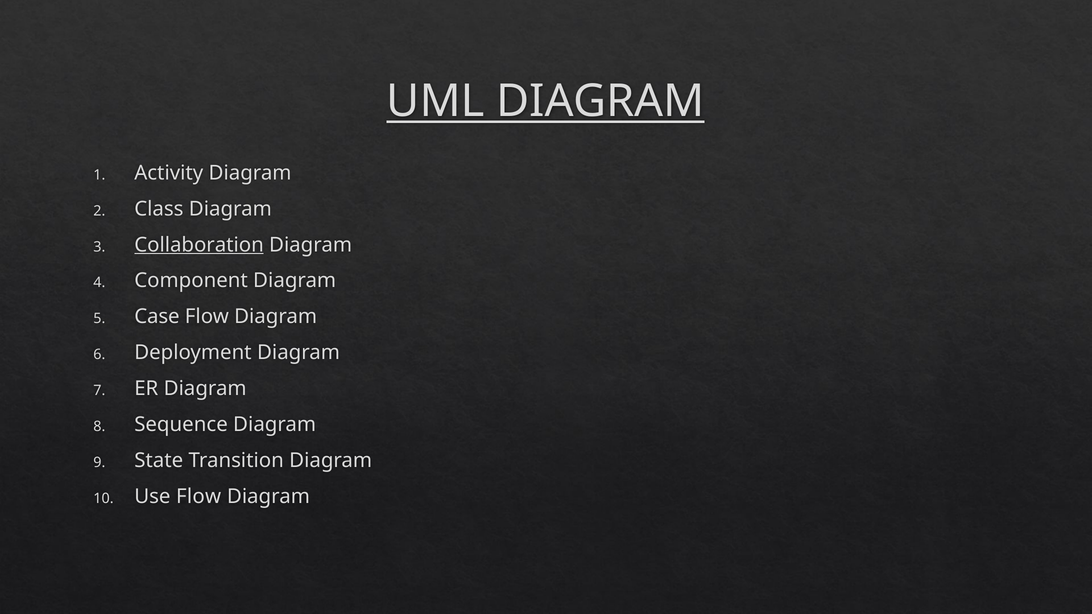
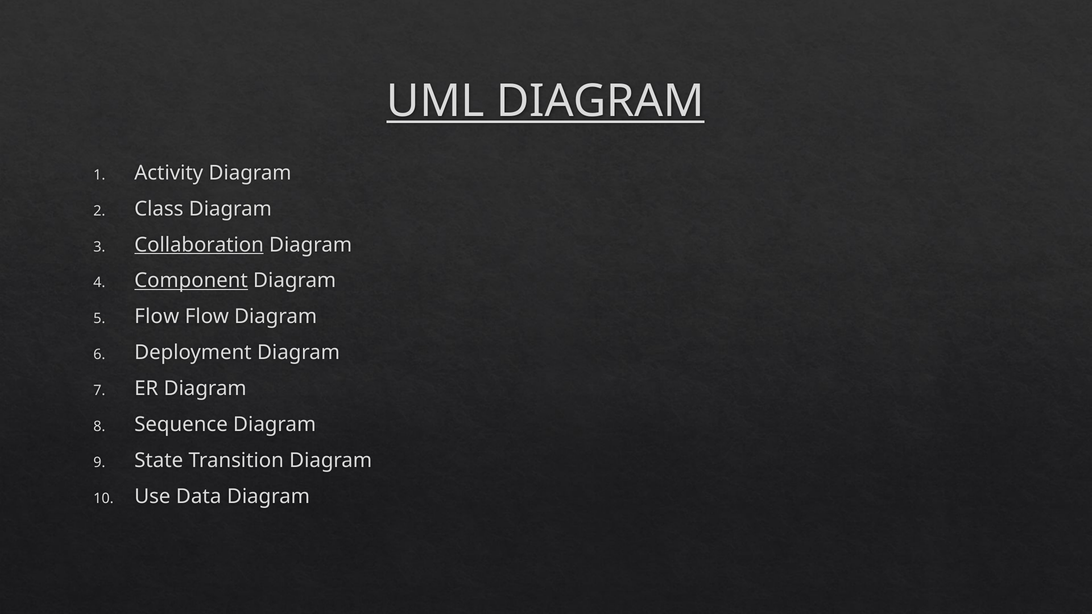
Component underline: none -> present (191, 281)
Case: Case -> Flow (157, 317)
Use Flow: Flow -> Data (199, 497)
